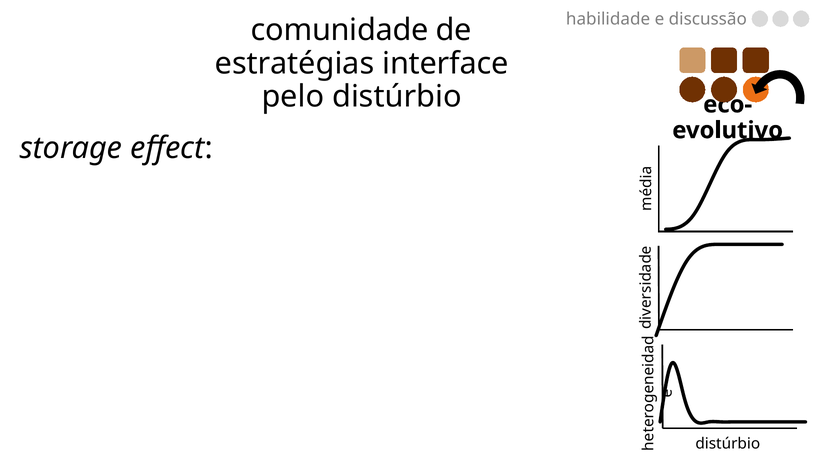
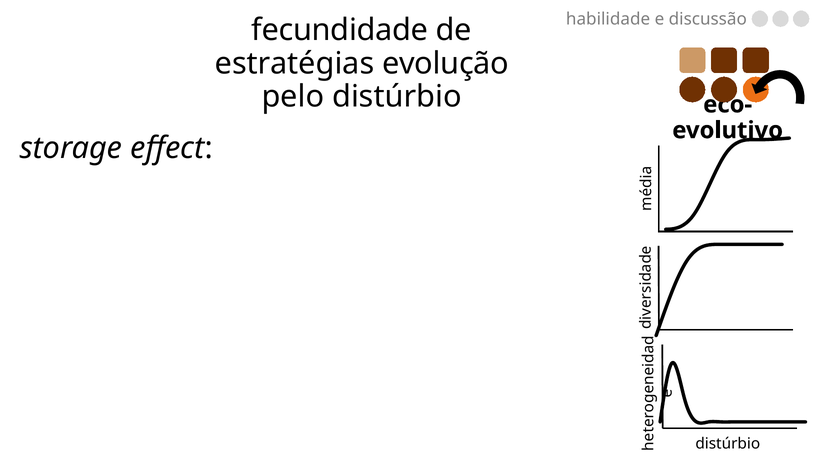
comunidade: comunidade -> fecundidade (340, 30)
interface: interface -> evolução (446, 63)
